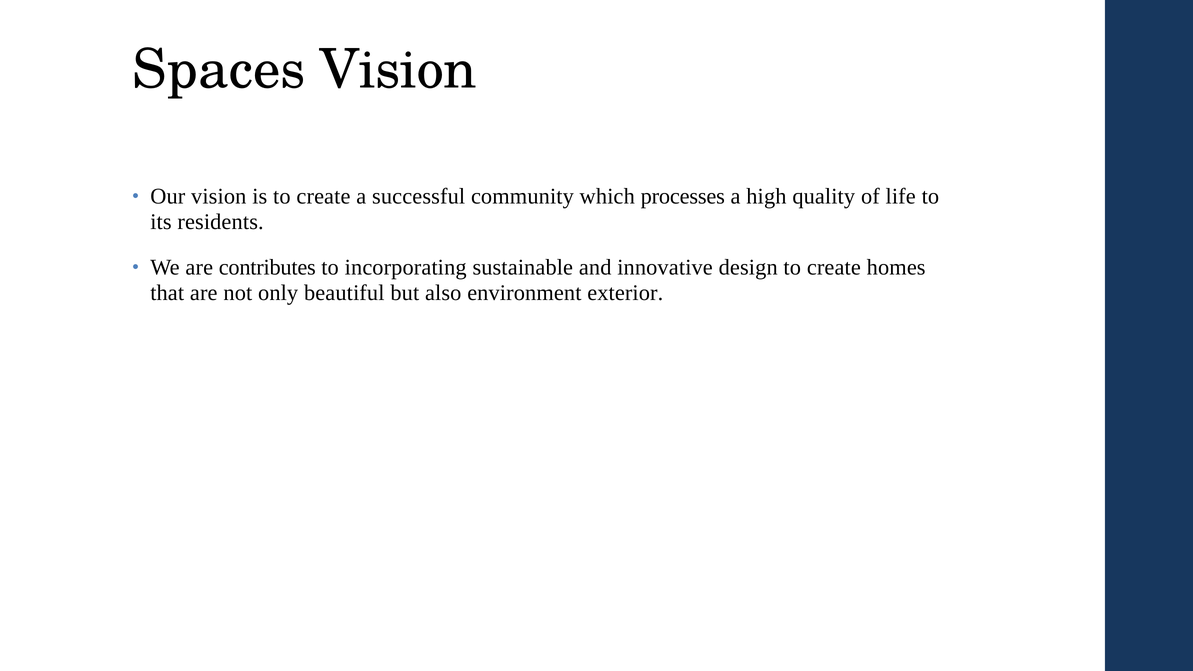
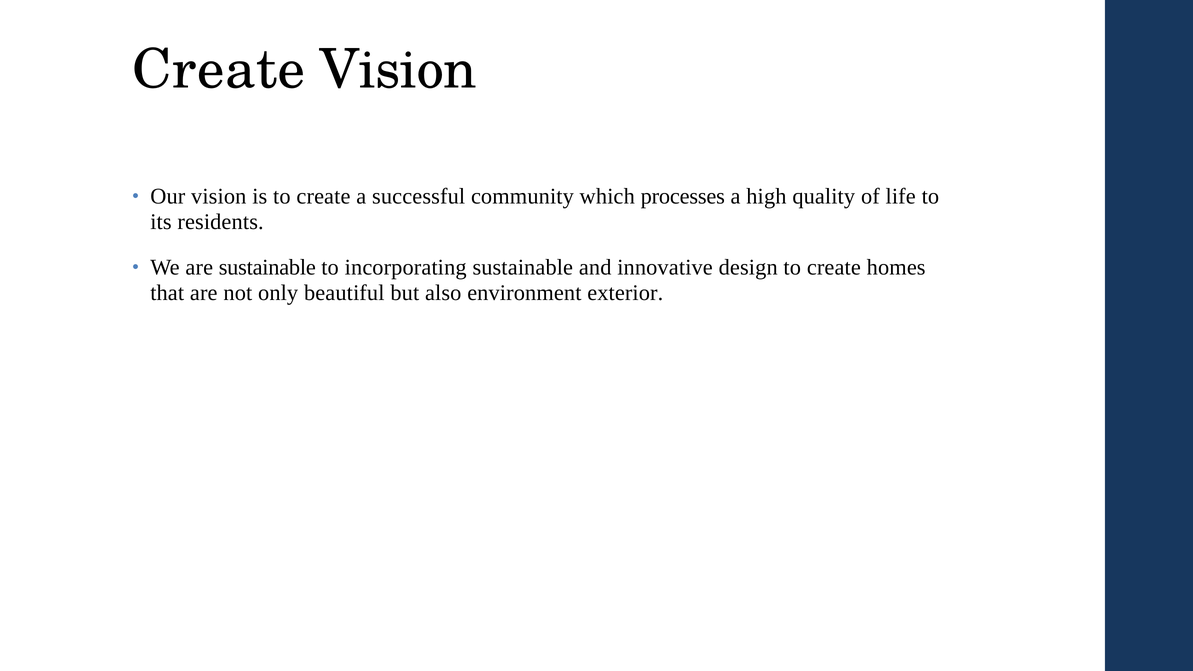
Spaces: Spaces -> Create (219, 70)
are contributes: contributes -> sustainable (267, 267)
